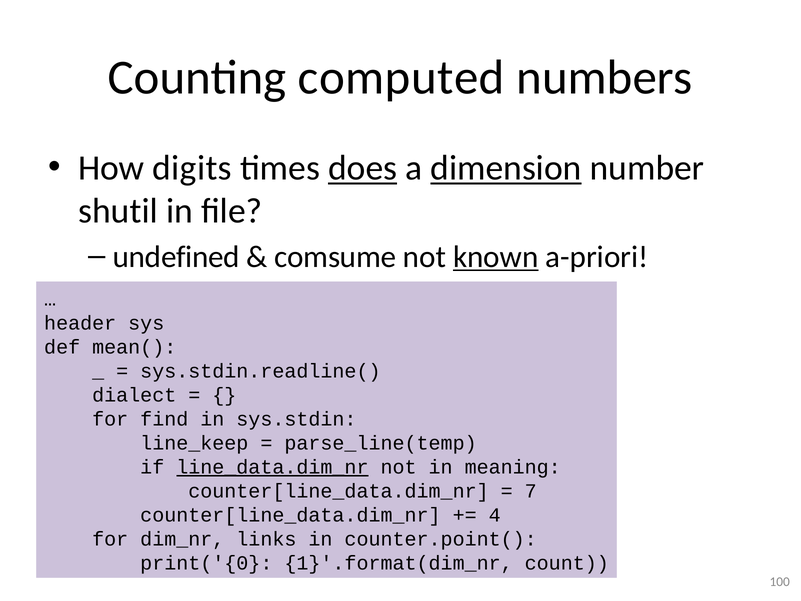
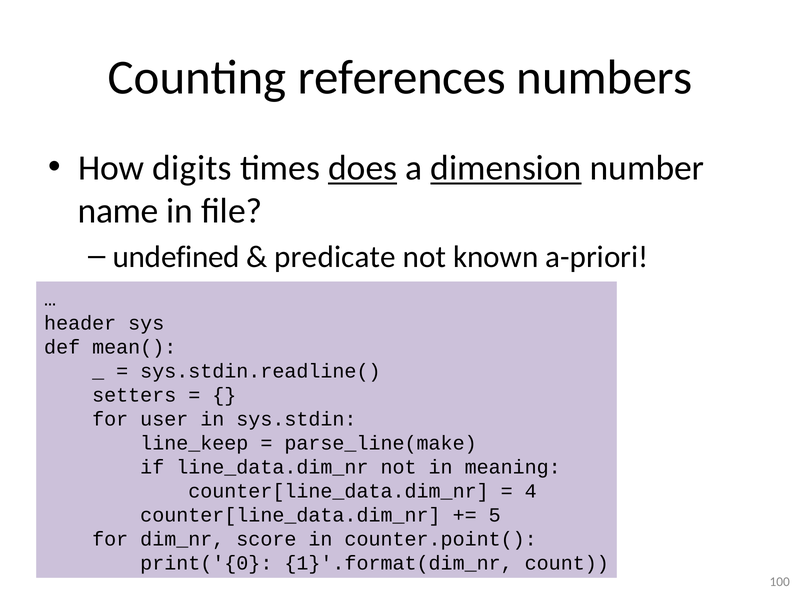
computed: computed -> references (402, 78)
shutil: shutil -> name (118, 211)
comsume: comsume -> predicate (335, 257)
known underline: present -> none (496, 257)
dialect: dialect -> setters (134, 395)
find: find -> user (164, 419)
parse_line(temp: parse_line(temp -> parse_line(make (381, 443)
line_data.dim_nr underline: present -> none (272, 467)
7: 7 -> 4 (531, 491)
4: 4 -> 5 (495, 515)
links: links -> score (266, 539)
